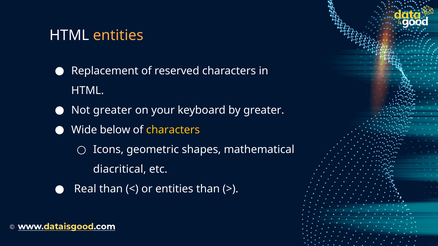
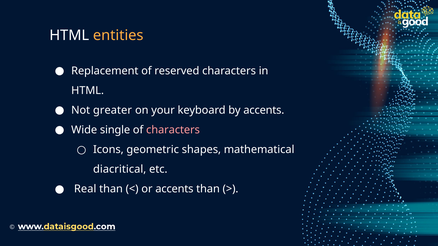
by greater: greater -> accents (264, 110)
below: below -> single (115, 130)
characters colour: yellow -> pink (173, 130)
or entities: entities -> accents (174, 189)
